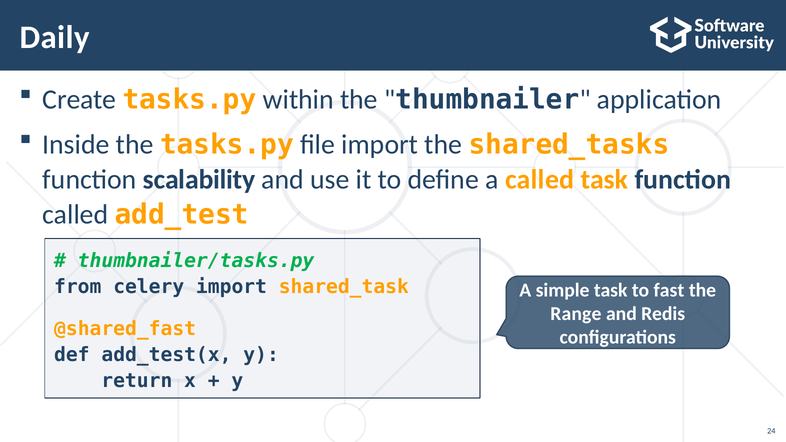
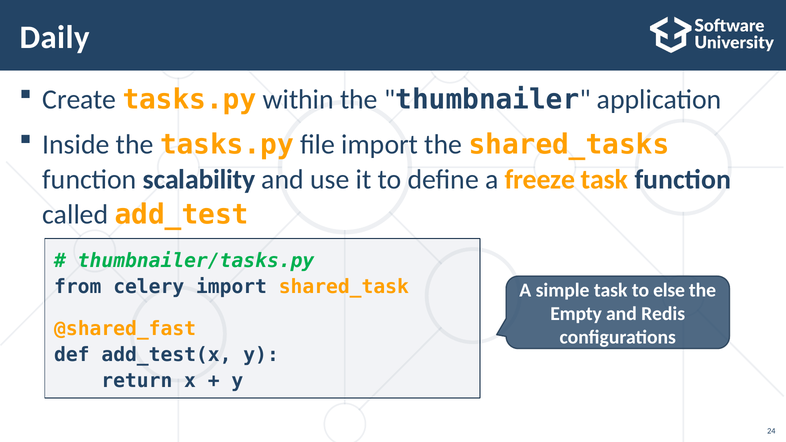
a called: called -> freeze (540, 180)
fast: fast -> else (669, 290)
Range: Range -> Empty (576, 314)
